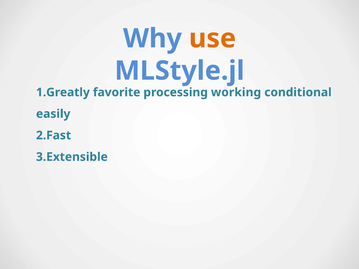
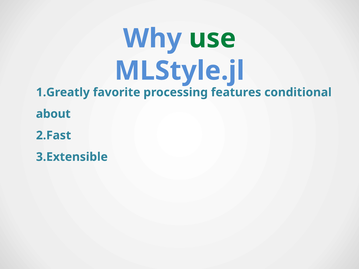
use colour: orange -> green (212, 39)
working: working -> features (236, 92)
easily: easily -> about (53, 114)
